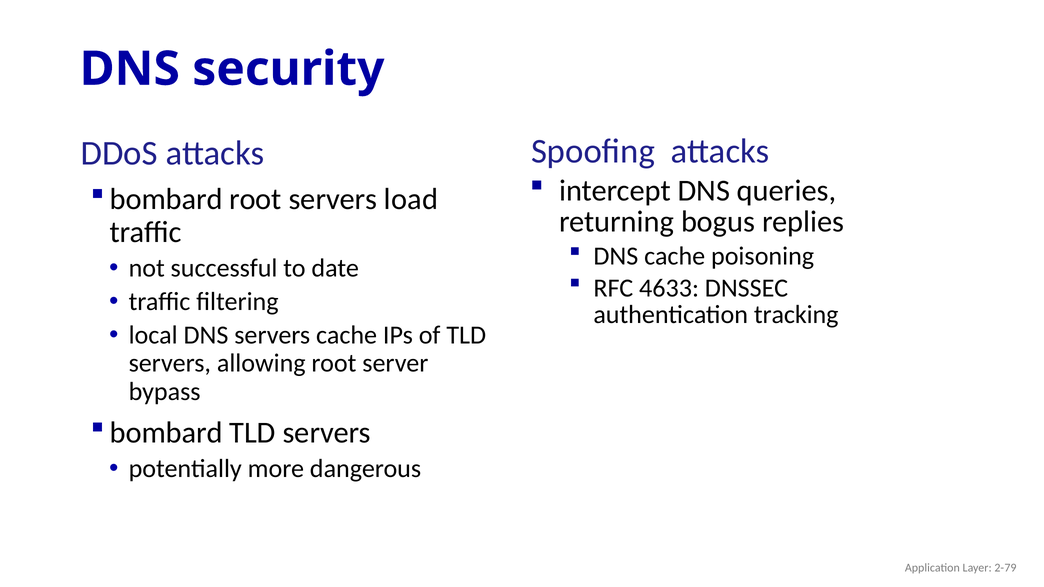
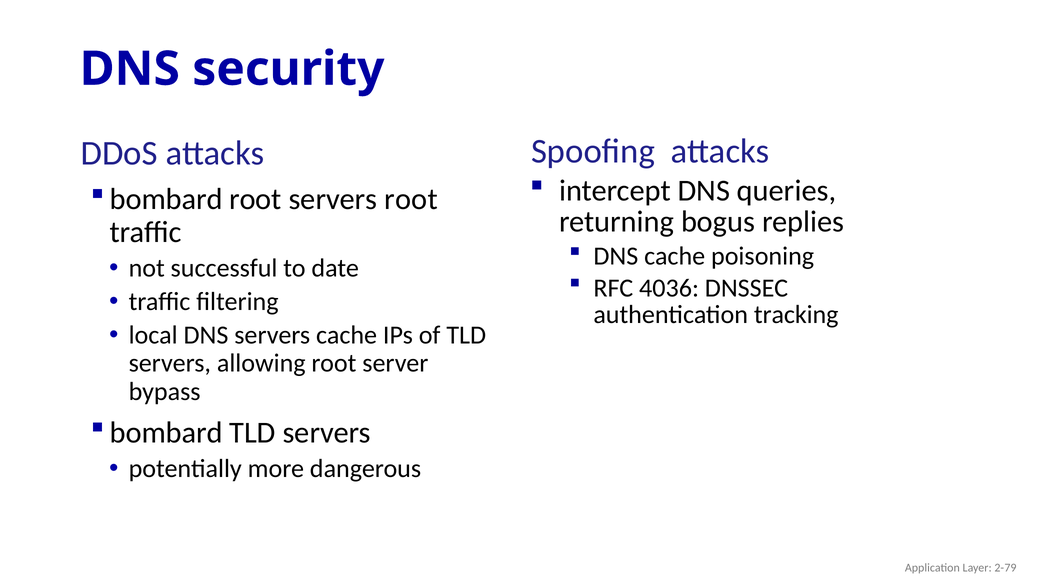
servers load: load -> root (411, 199)
4633: 4633 -> 4036 (669, 288)
